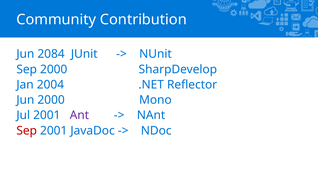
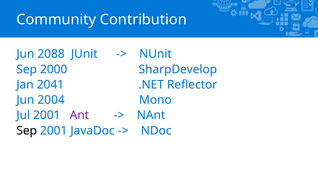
2084: 2084 -> 2088 (51, 54)
2004: 2004 -> 2041 (50, 85)
Jun 2000: 2000 -> 2004 (51, 100)
Sep colour: red -> black (27, 131)
